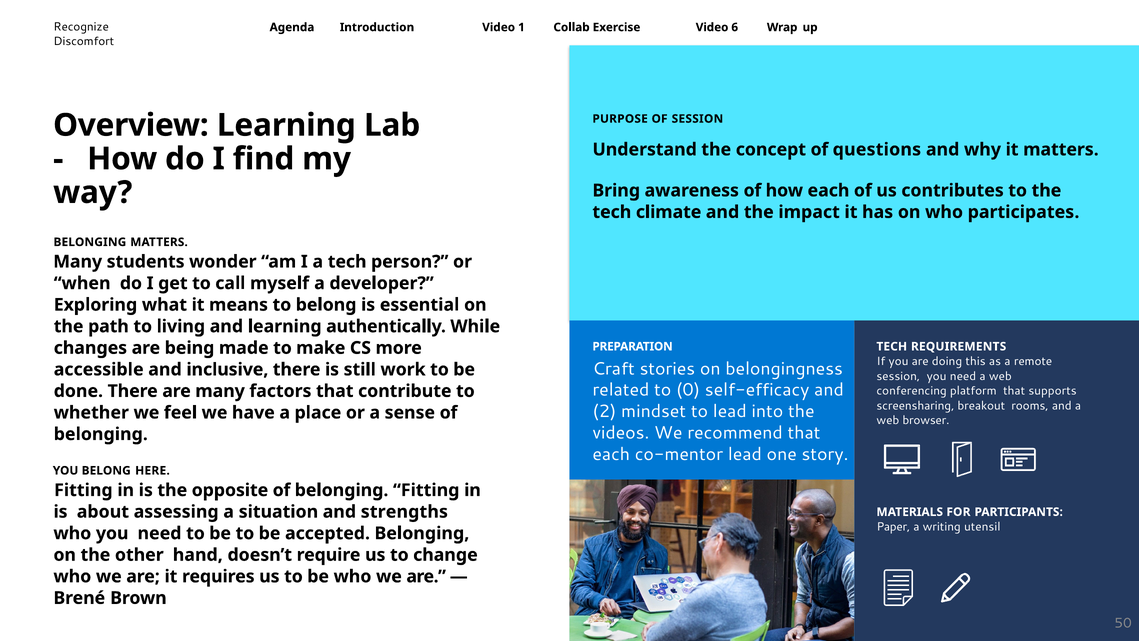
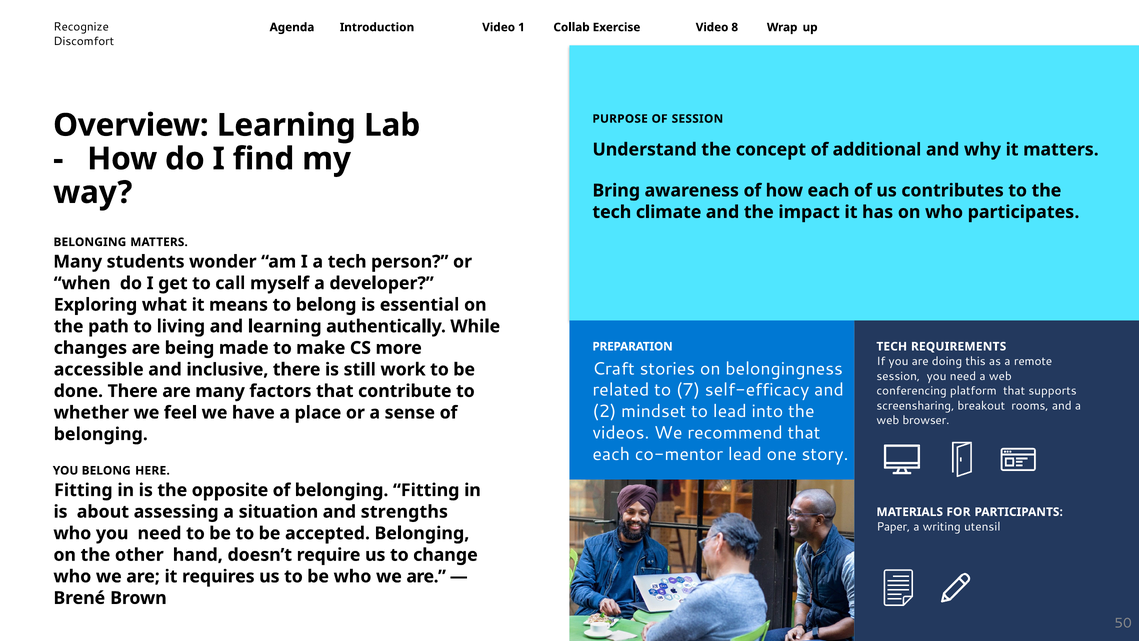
6: 6 -> 8 (735, 27)
questions: questions -> additional (877, 149)
0: 0 -> 7 (688, 390)
